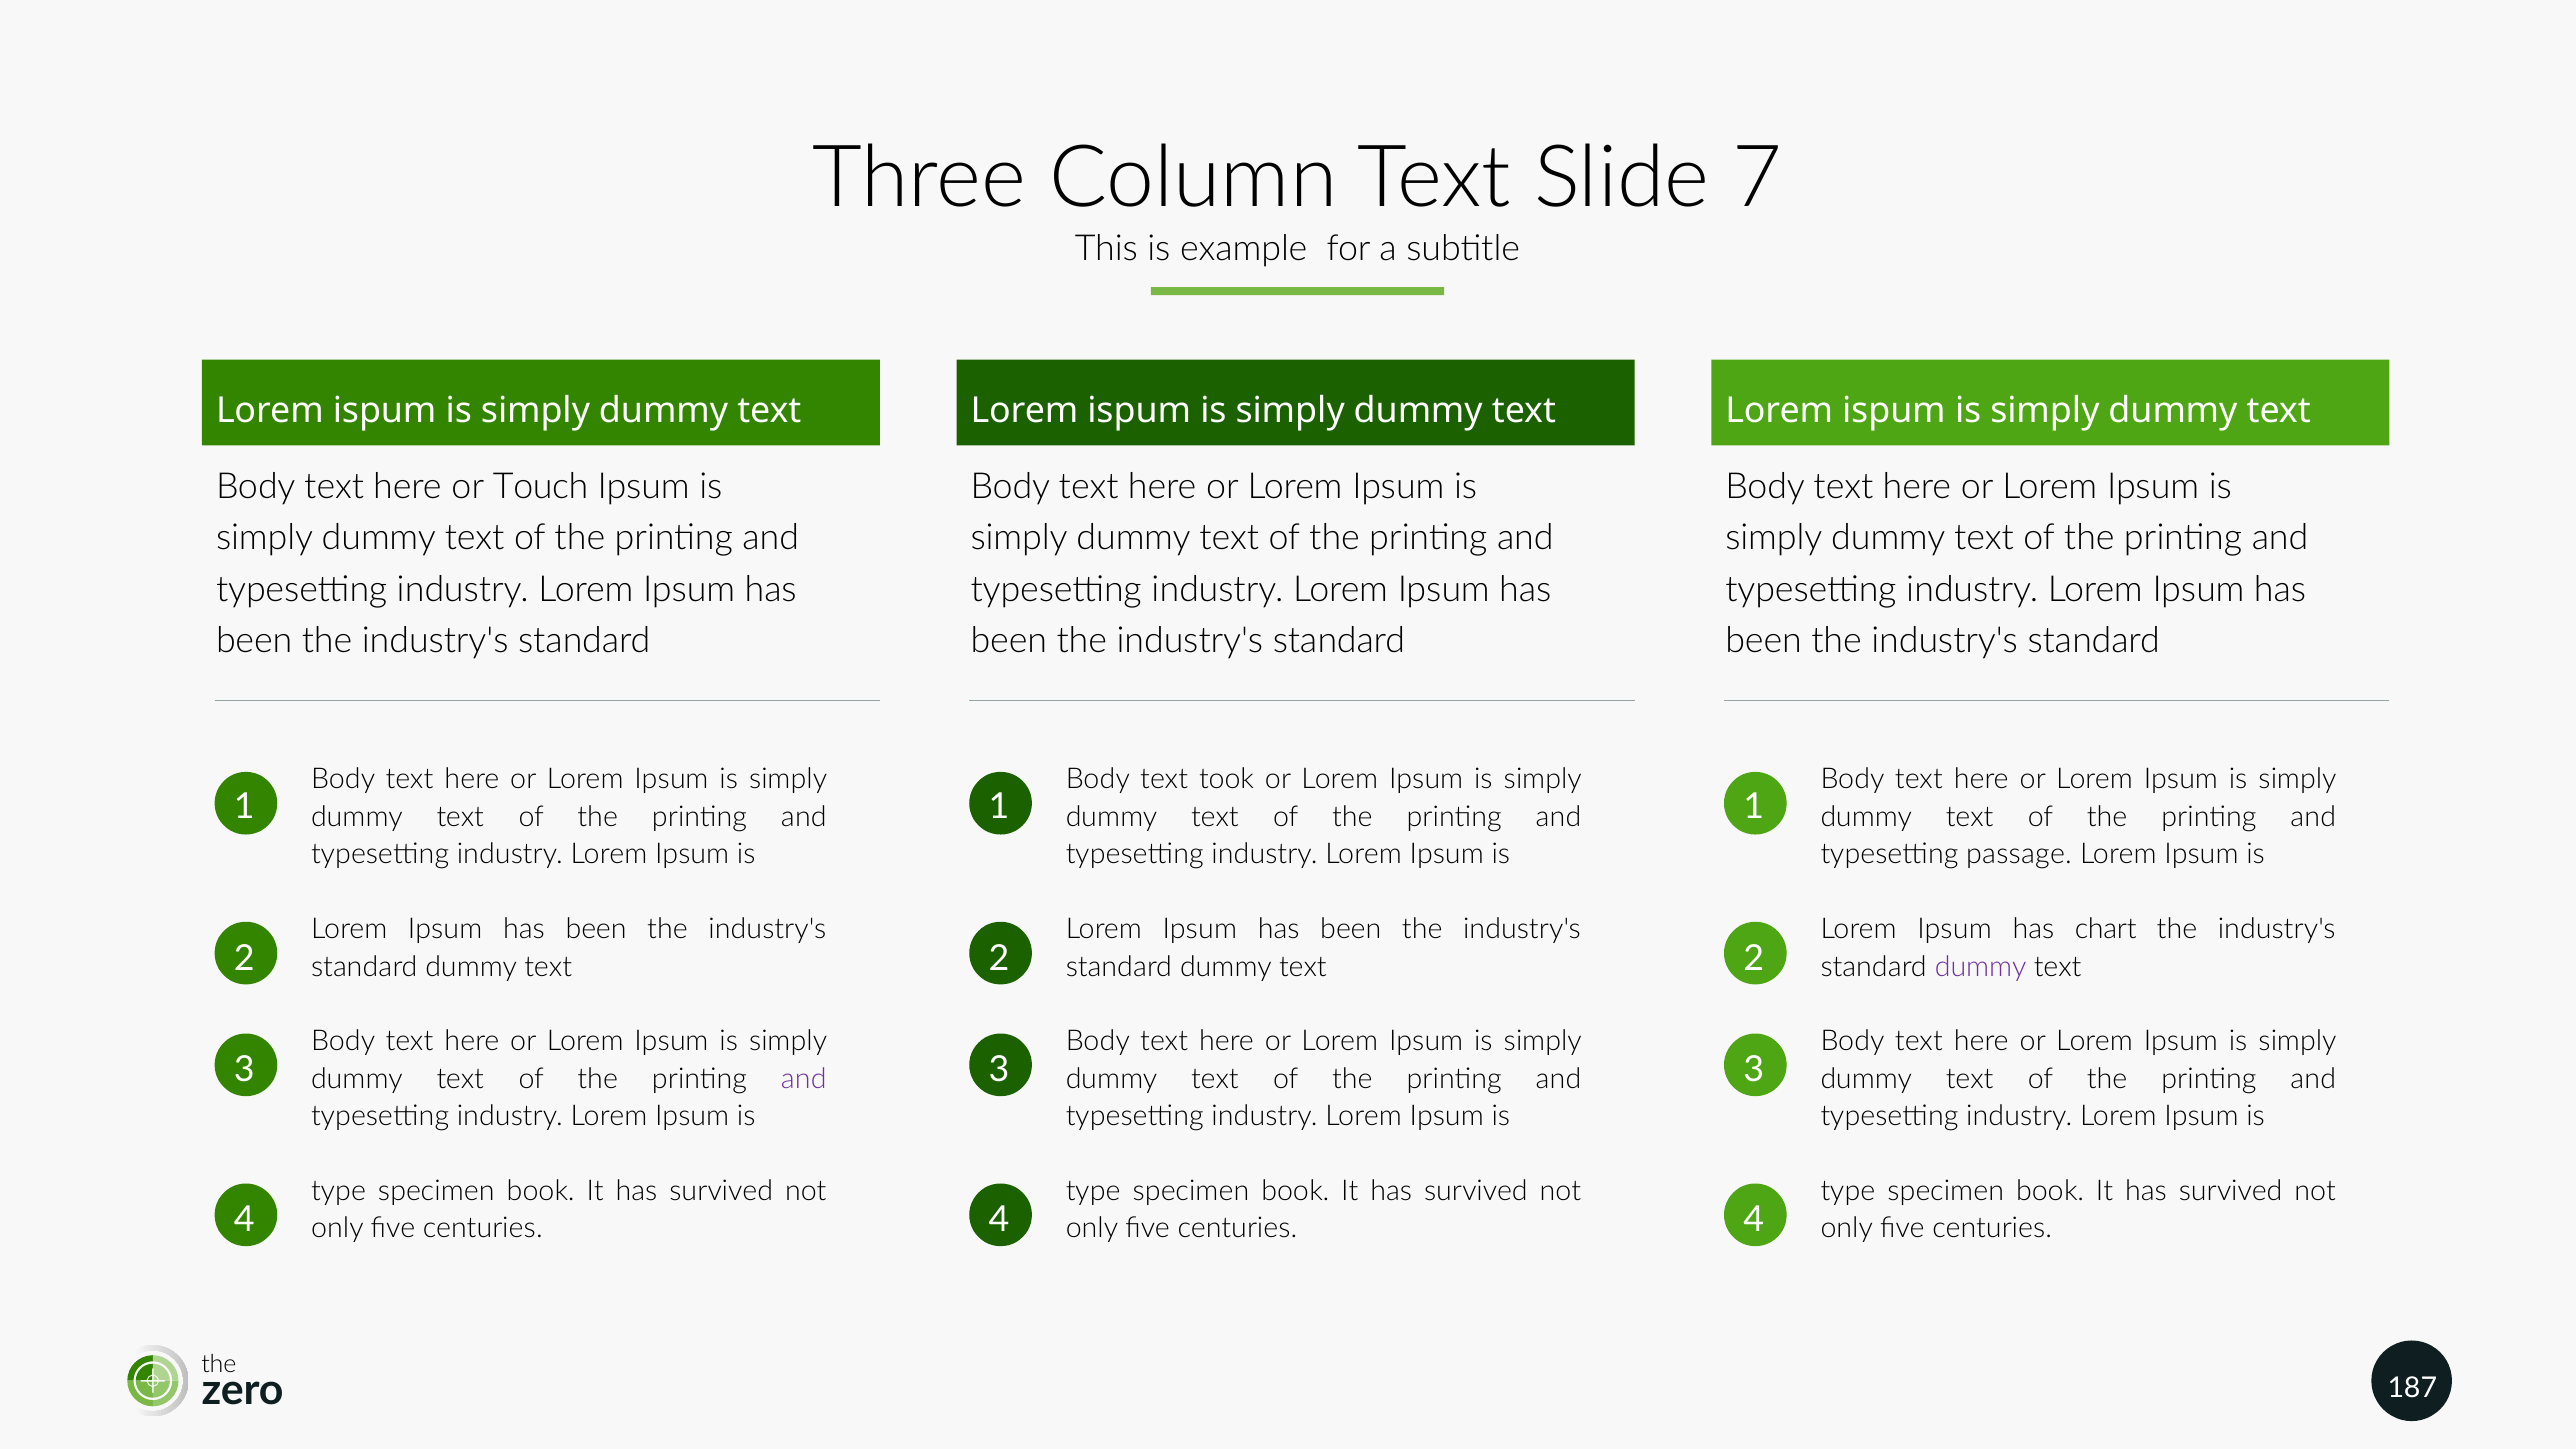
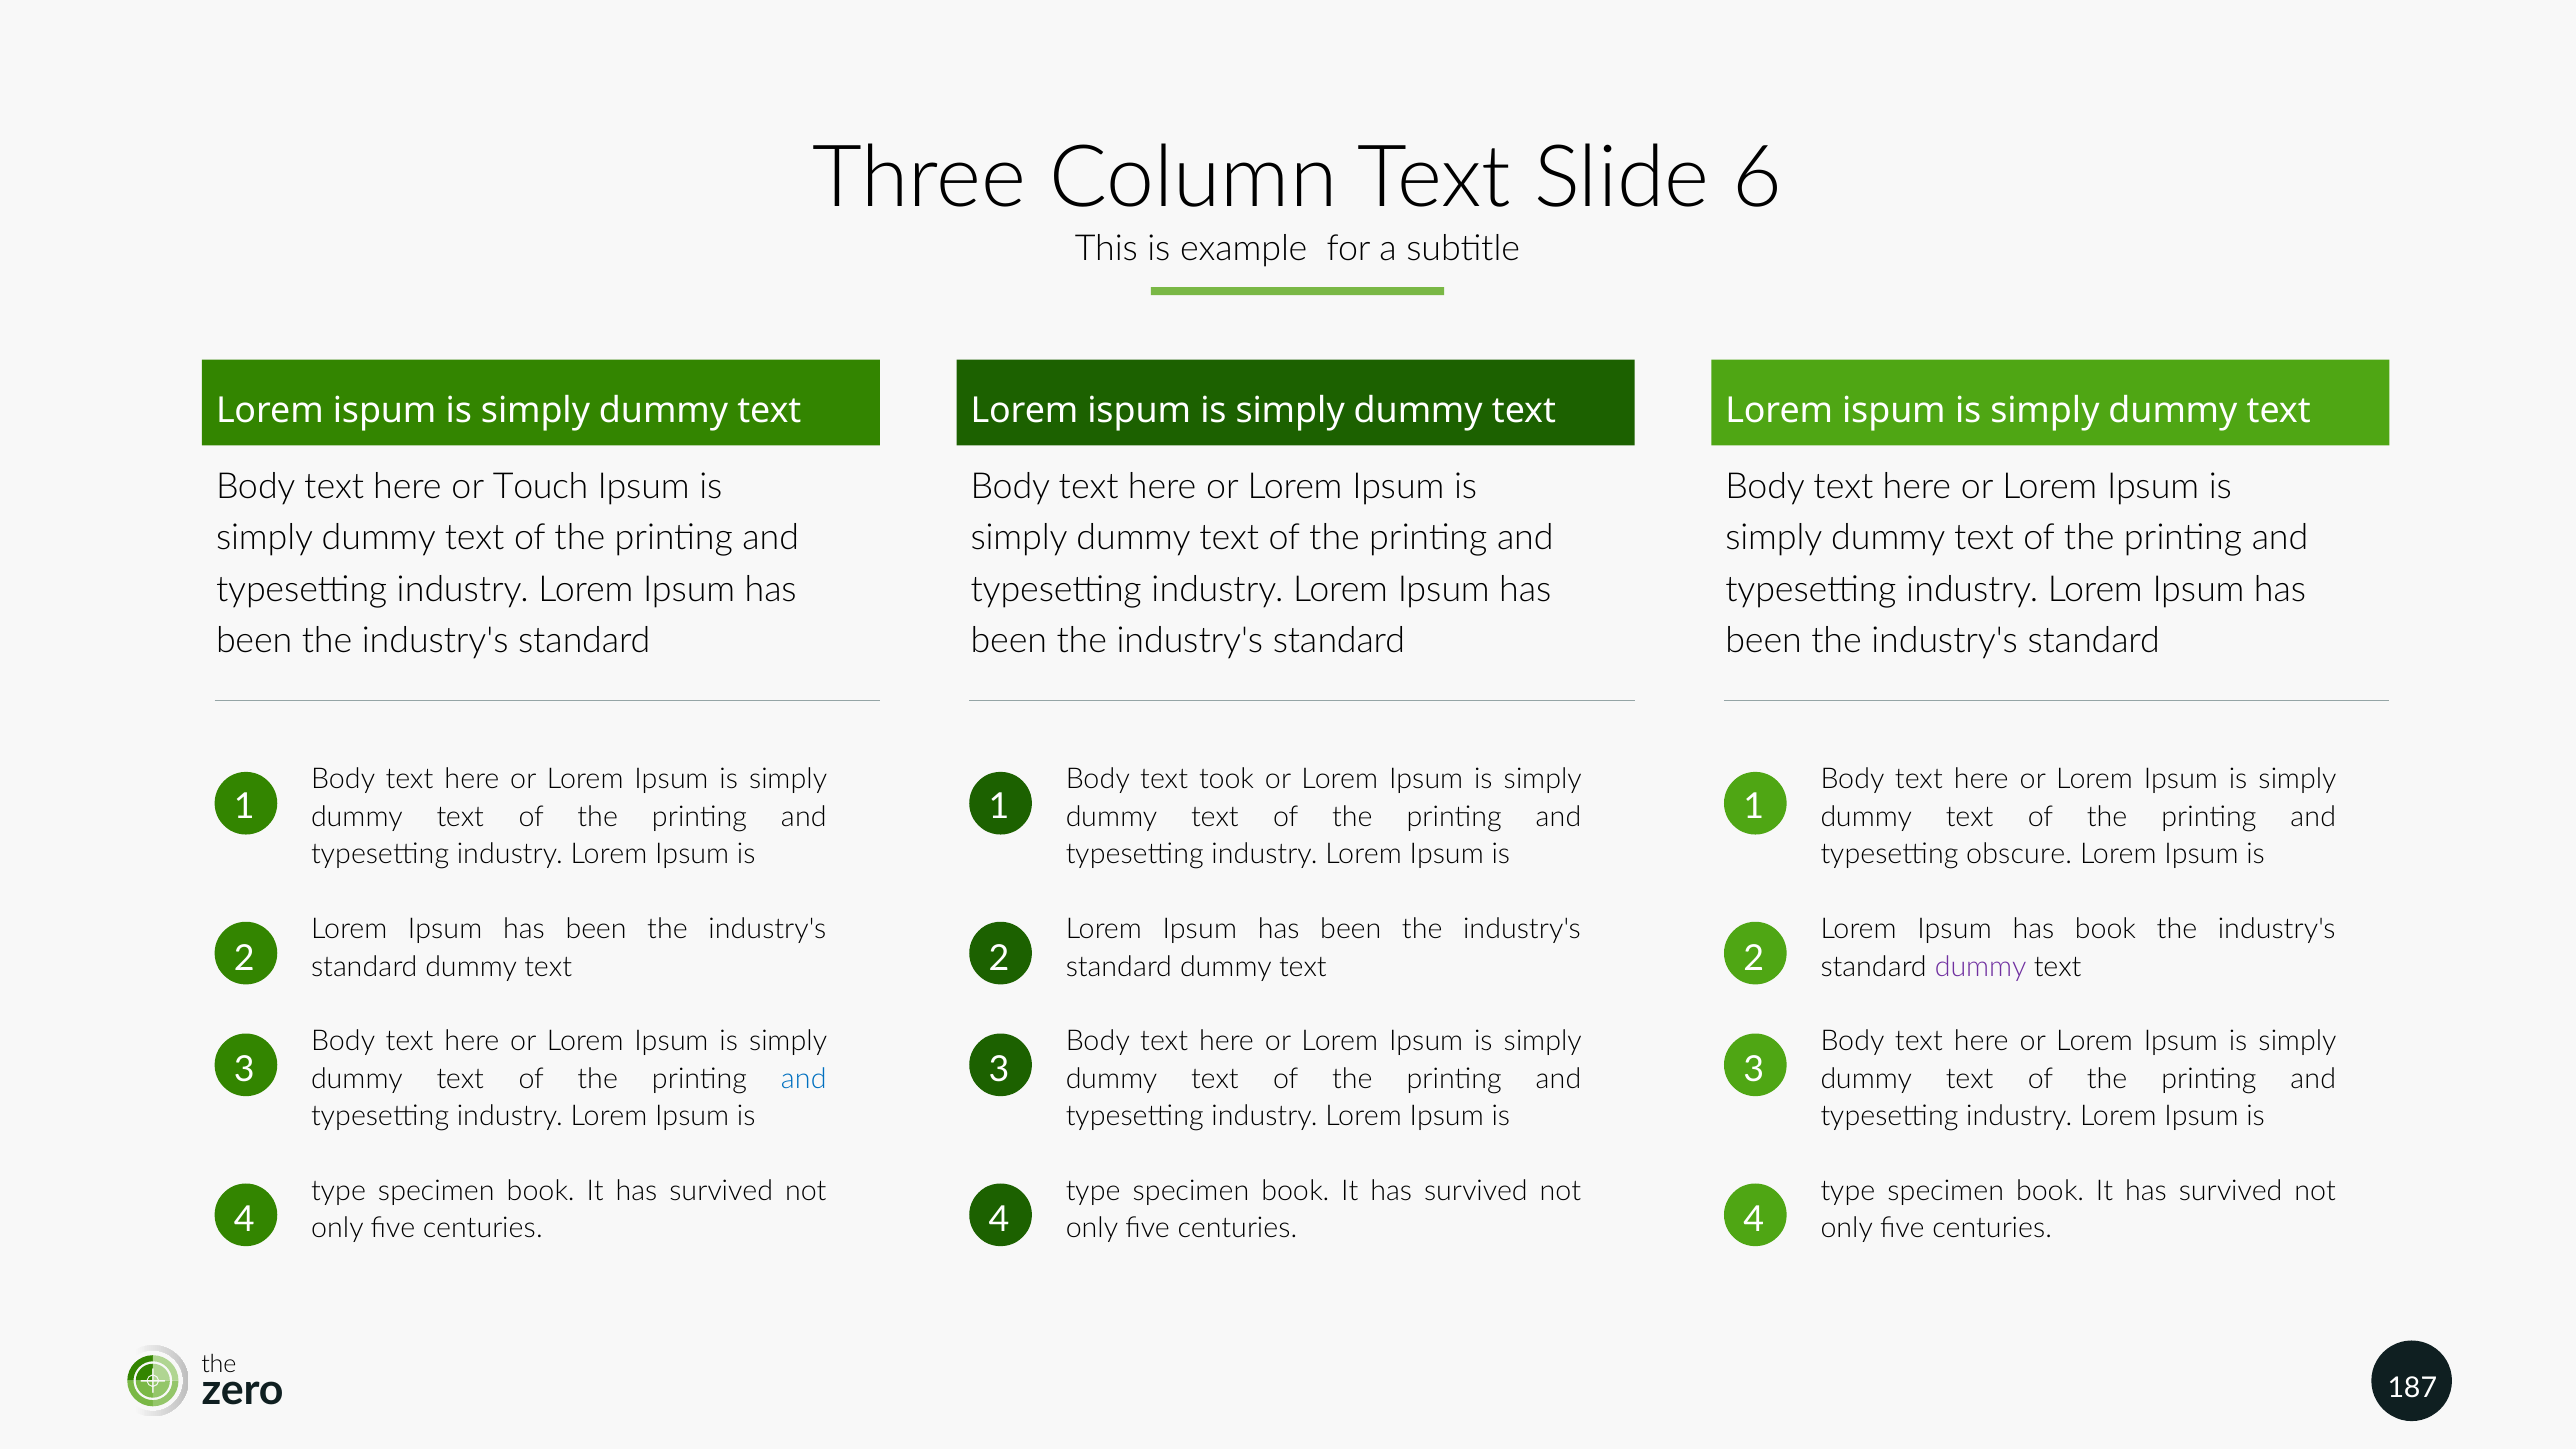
7: 7 -> 6 (1757, 178)
passage: passage -> obscure (2019, 855)
has chart: chart -> book (2106, 929)
and colour: purple -> blue (804, 1079)
